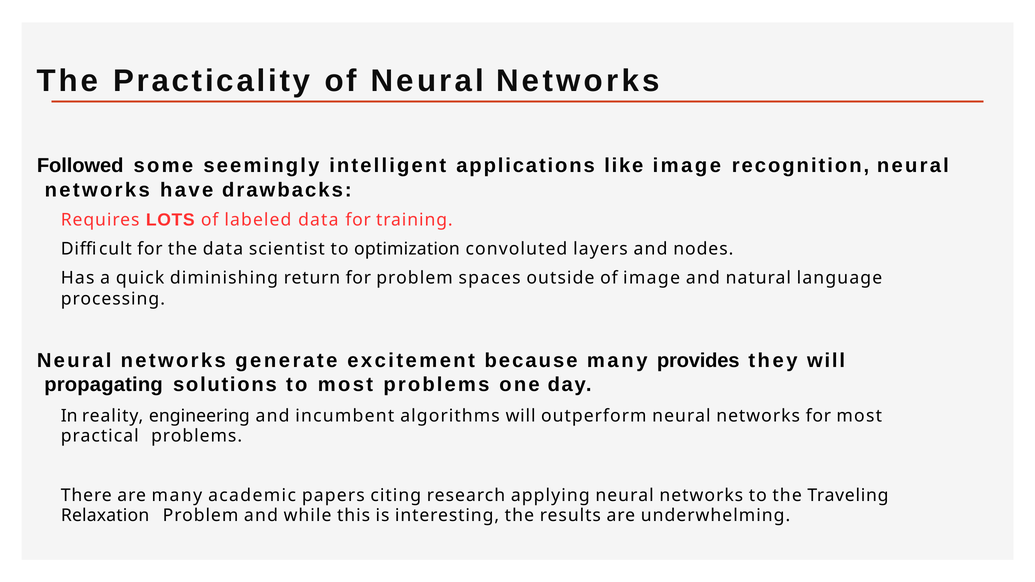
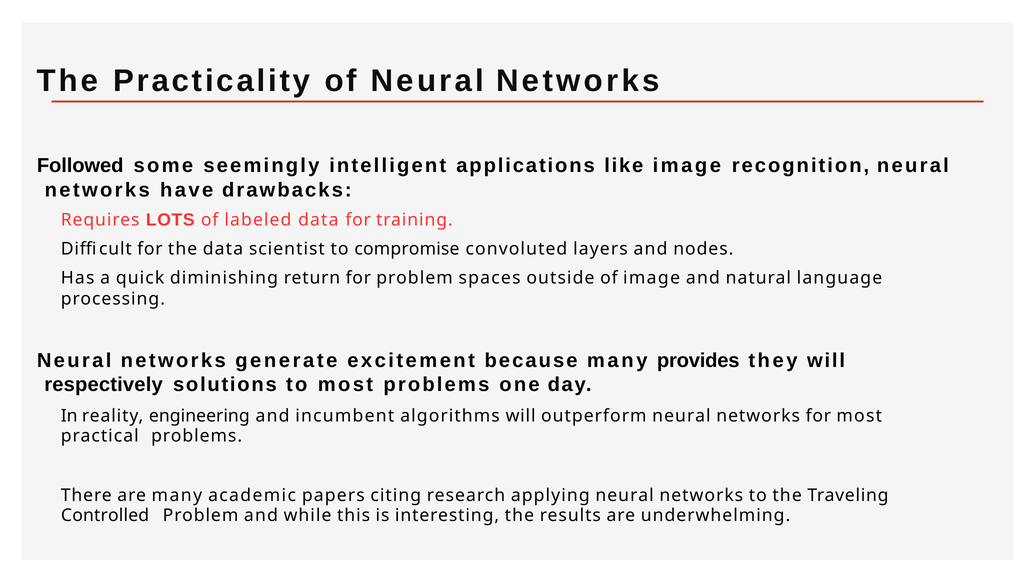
optimization: optimization -> compromise (407, 249)
propagating: propagating -> respectively (104, 385)
Relaxation: Relaxation -> Controlled (105, 516)
